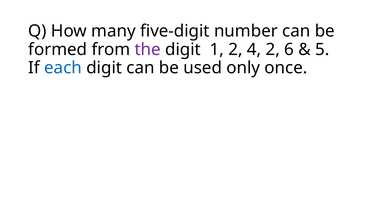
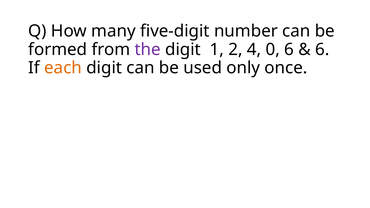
4 2: 2 -> 0 (273, 49)
5: 5 -> 6 (322, 49)
each colour: blue -> orange (63, 68)
